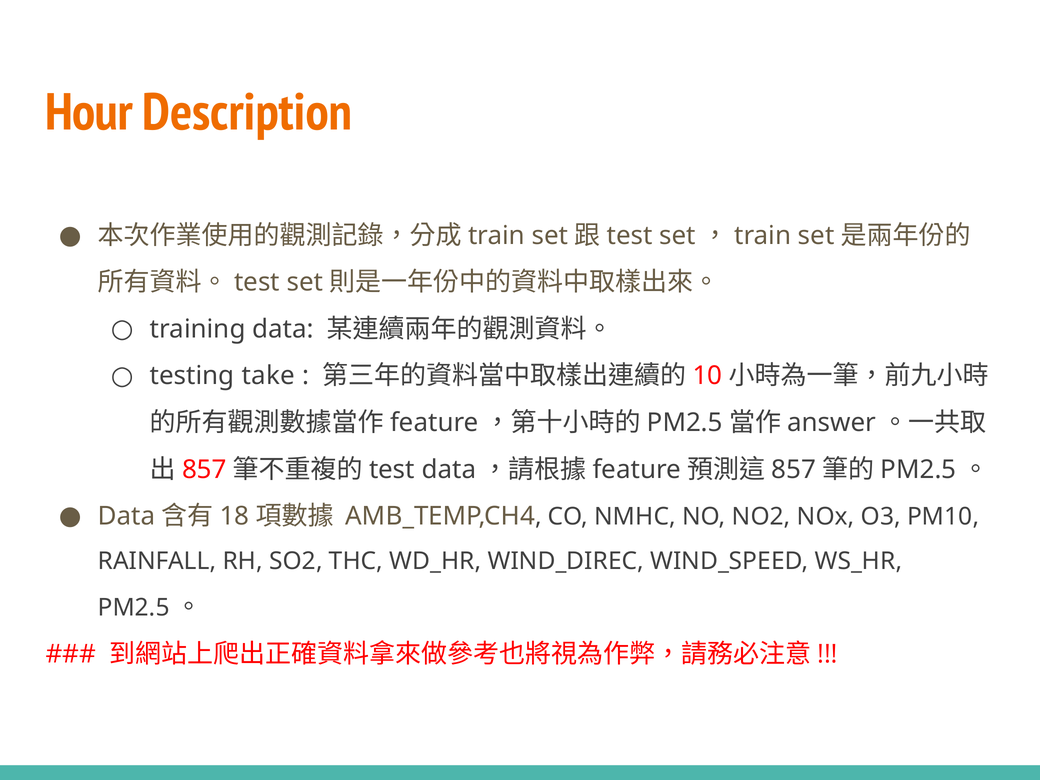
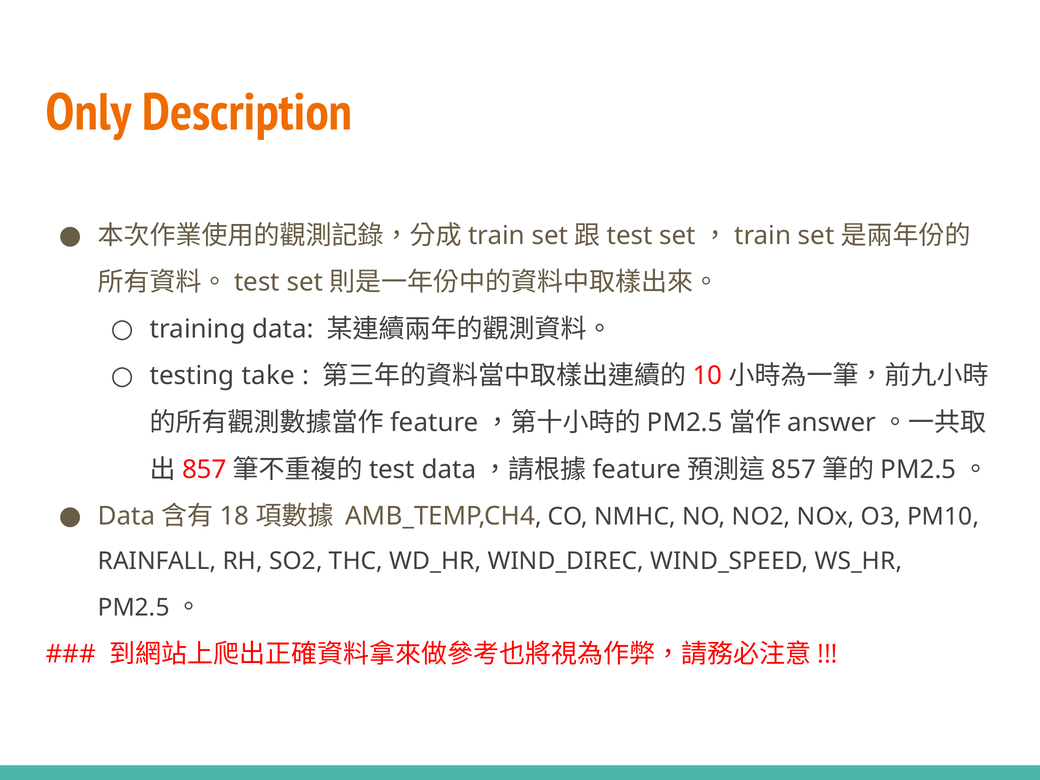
Hour: Hour -> Only (89, 113)
